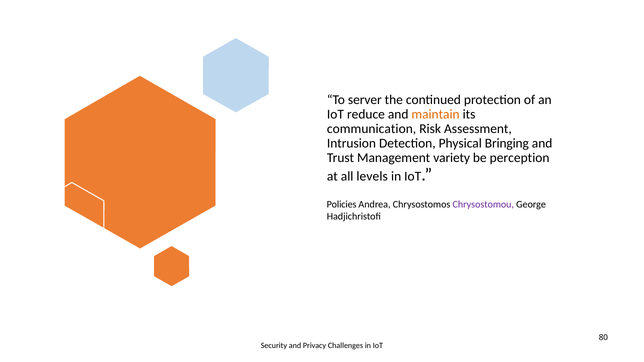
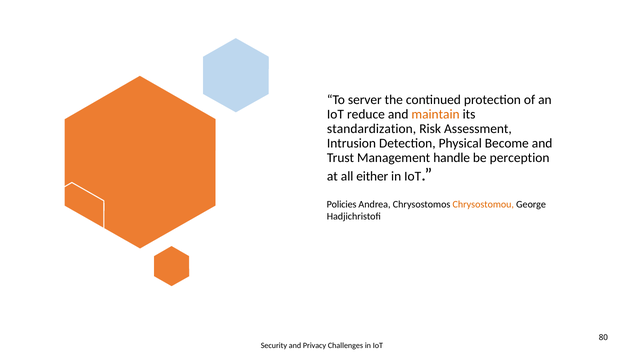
communication: communication -> standardization (372, 129)
Bringing: Bringing -> Become (507, 143)
variety: variety -> handle (452, 158)
levels: levels -> either (372, 176)
Chrysostomou colour: purple -> orange (483, 204)
